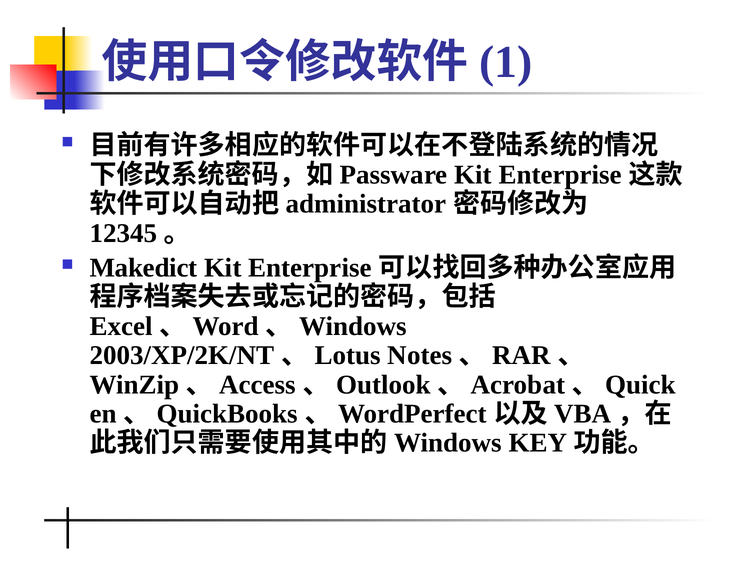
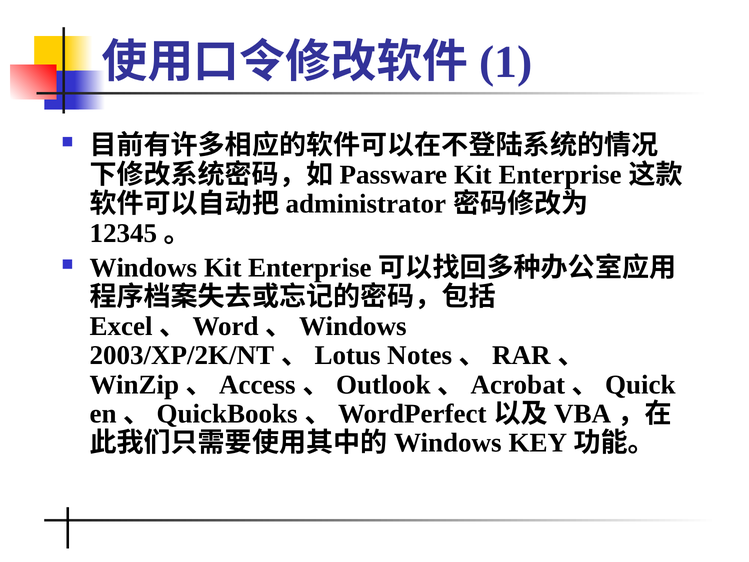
Makedict: Makedict -> Windows (143, 268)
